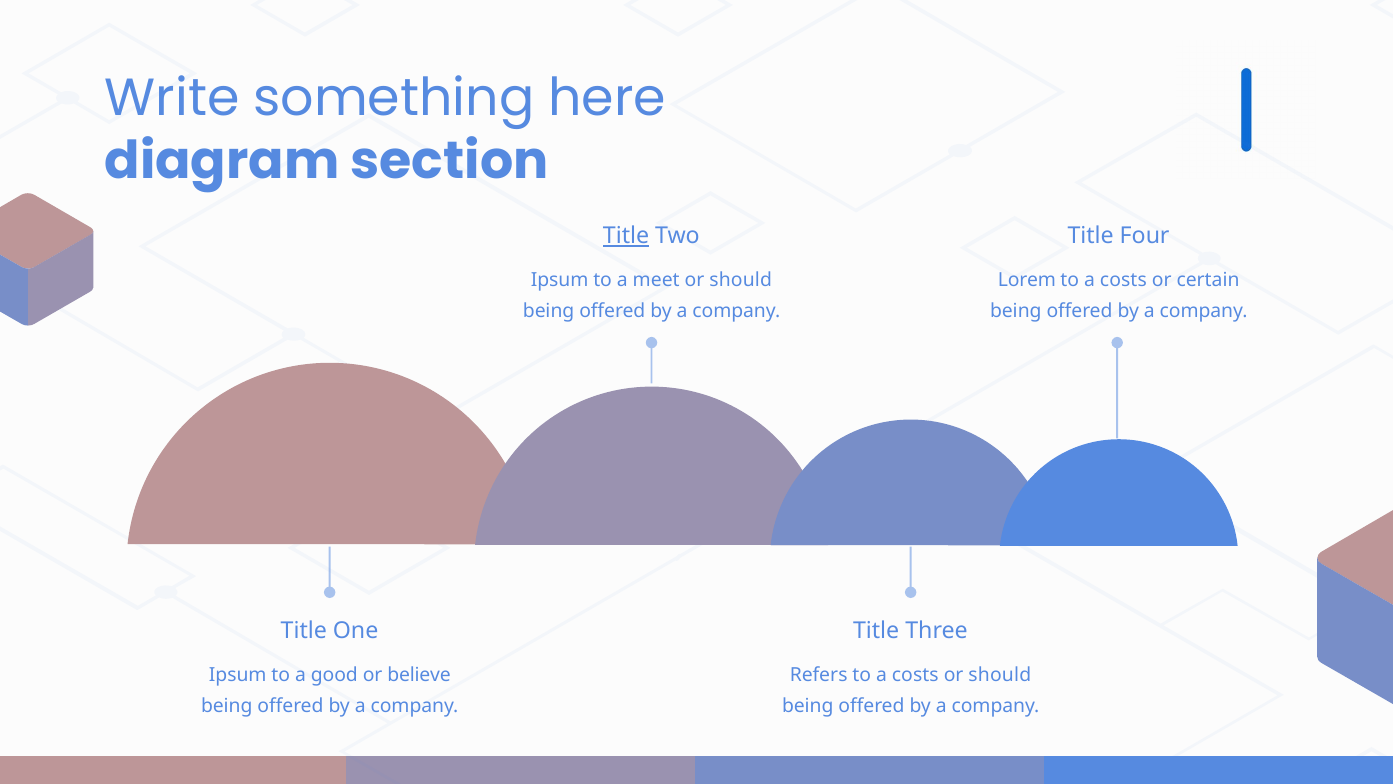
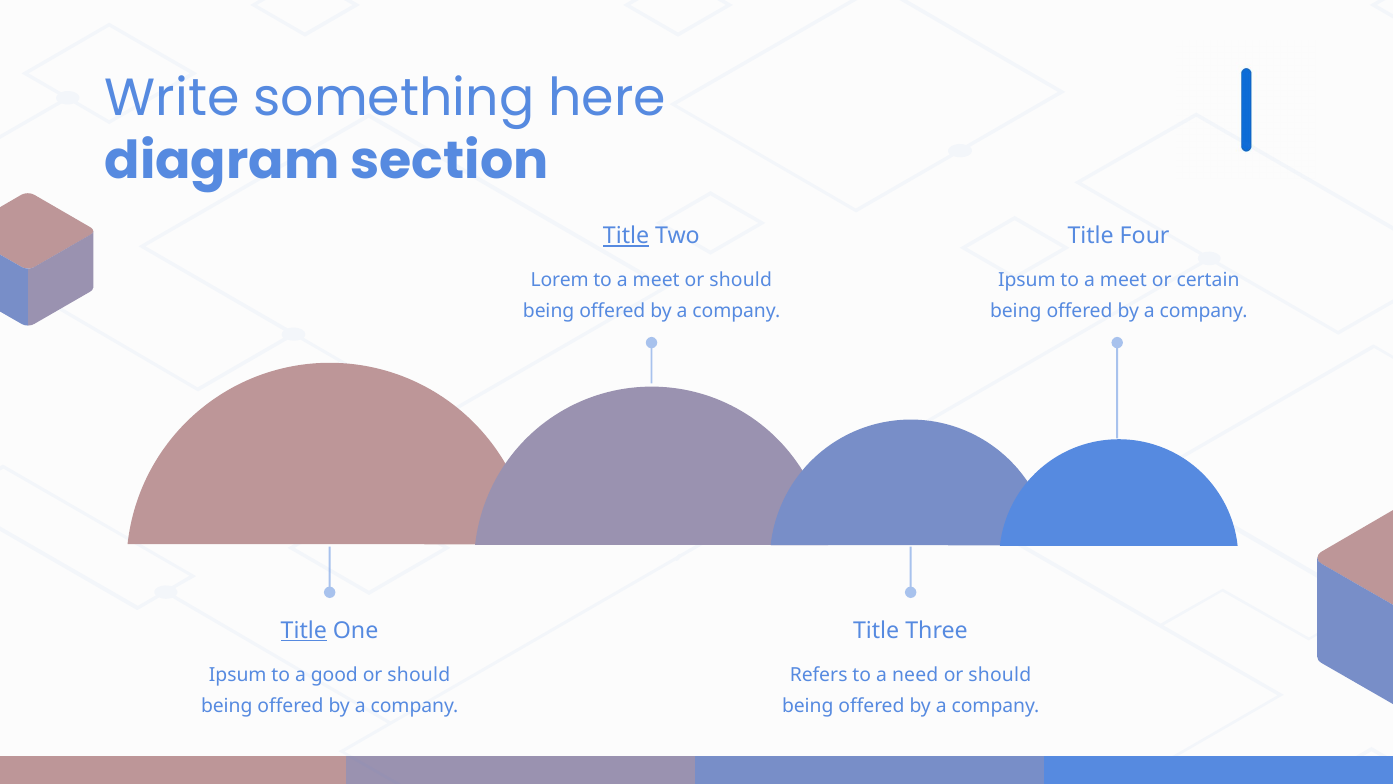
Ipsum: Ipsum -> Lorem (560, 280)
Lorem: Lorem -> Ipsum (1027, 280)
costs: costs -> meet (1123, 280)
Title underline: none -> present (304, 630)
good or believe: believe -> should (419, 675)
Refers to a costs: costs -> need (915, 675)
